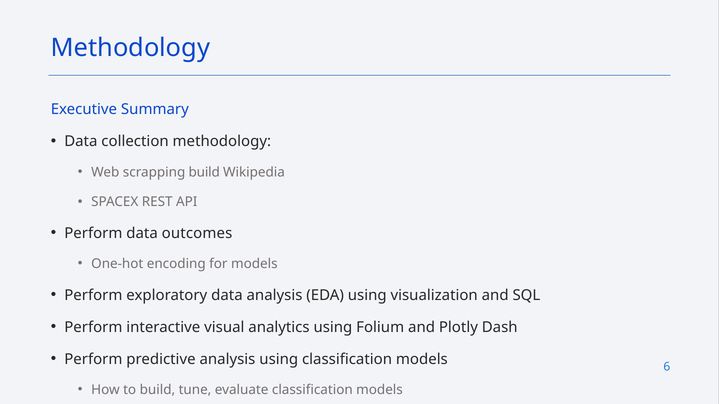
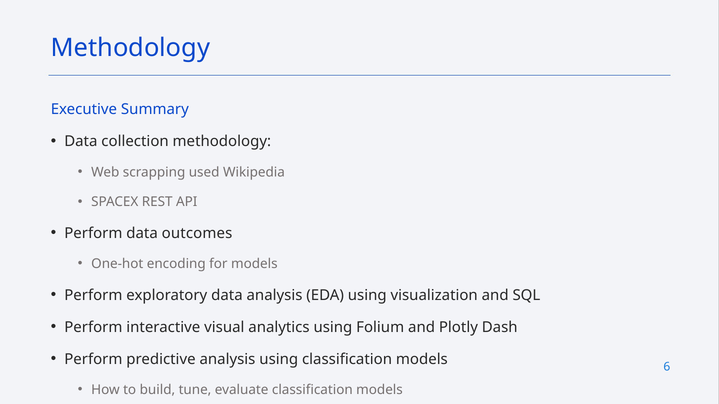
scrapping build: build -> used (204, 172)
